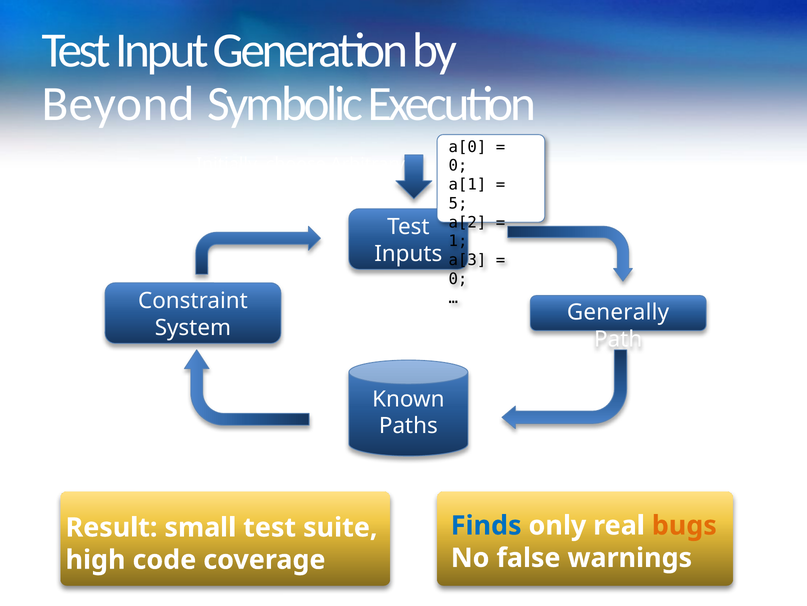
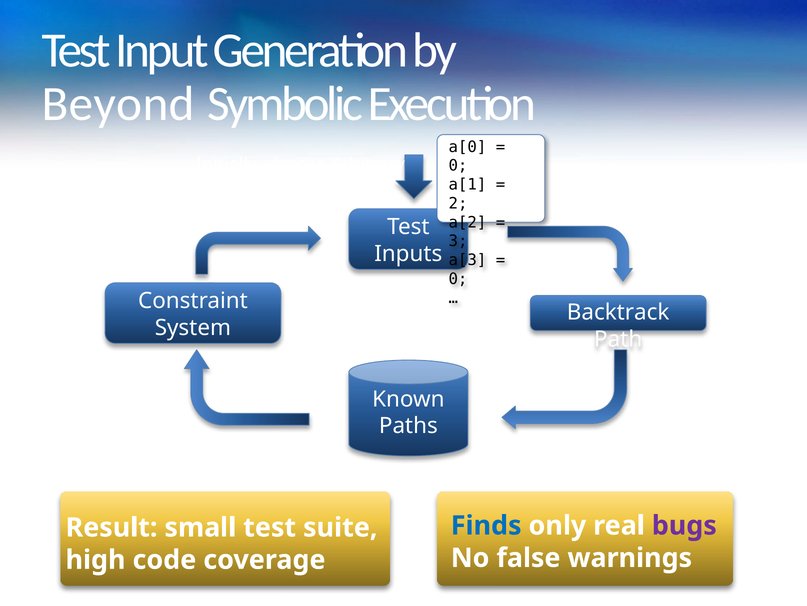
5: 5 -> 2 (458, 203)
1: 1 -> 3 (458, 241)
Generally: Generally -> Backtrack (618, 312)
bugs colour: orange -> purple (684, 525)
